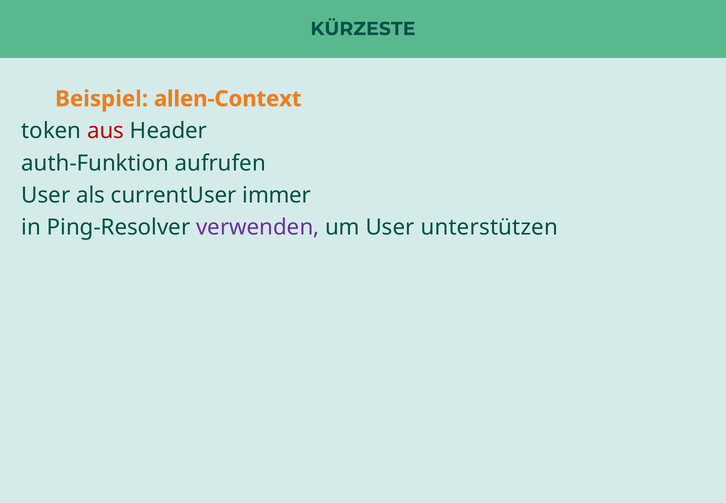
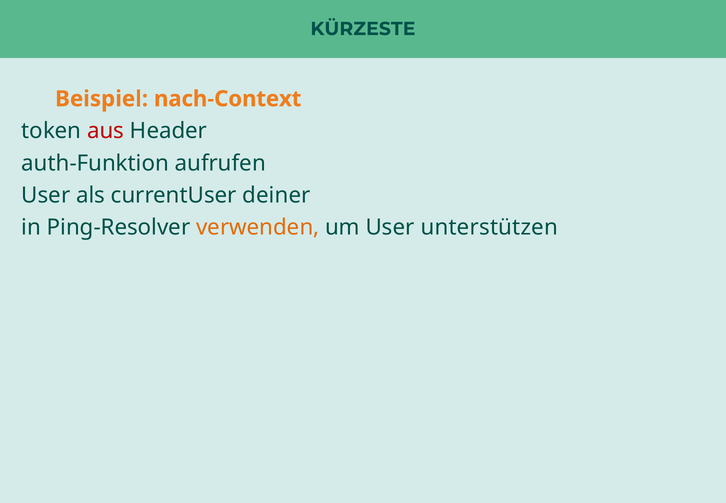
allen-Context: allen-Context -> nach-Context (228, 99)
immer: immer -> deiner (277, 195)
verwenden colour: purple -> orange (258, 227)
